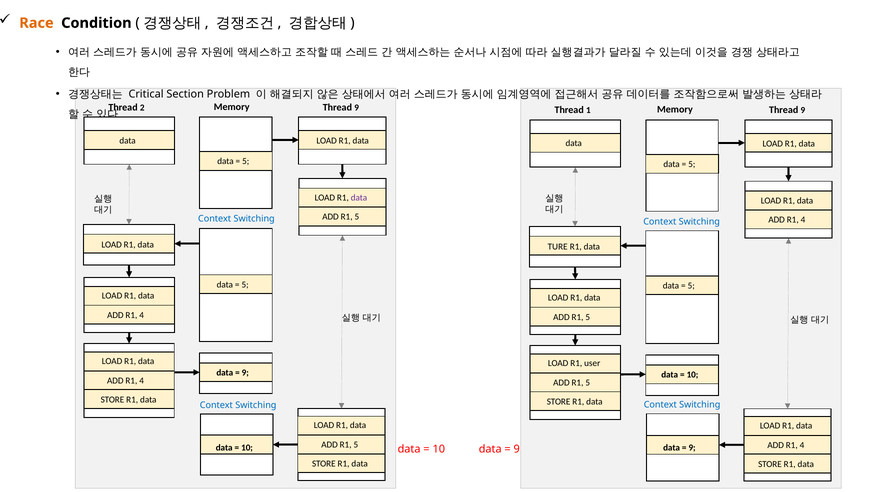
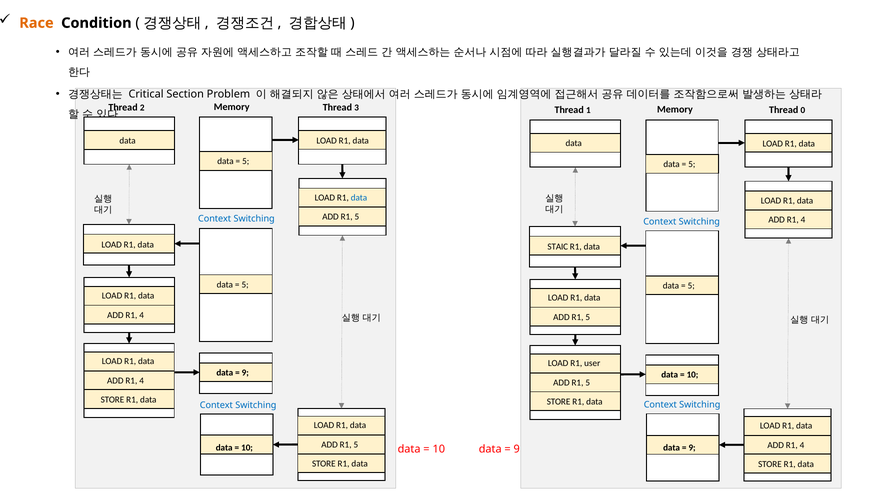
9: 9 -> 3 (357, 108)
9: 9 -> 0 (803, 110)
data colour: purple -> blue (359, 198)
TURE: TURE -> STAIC (558, 246)
